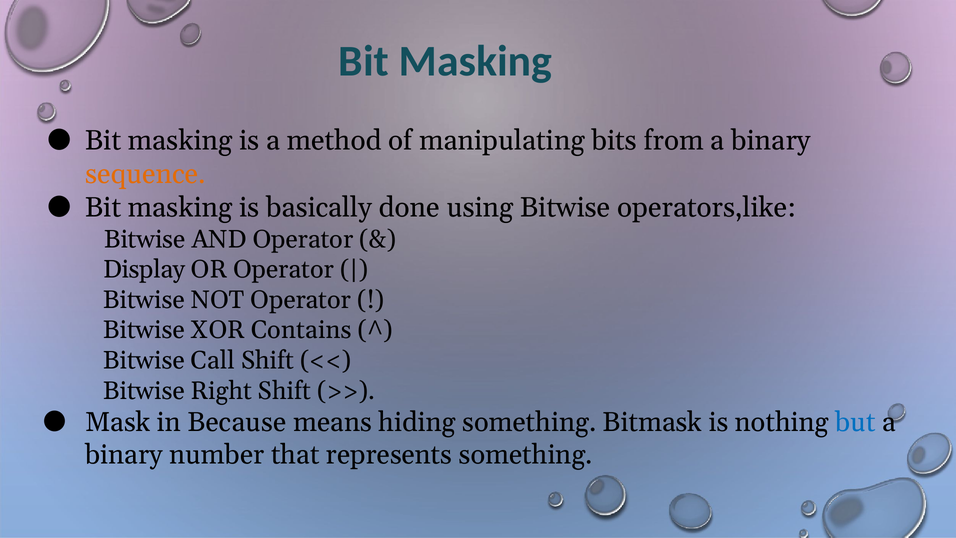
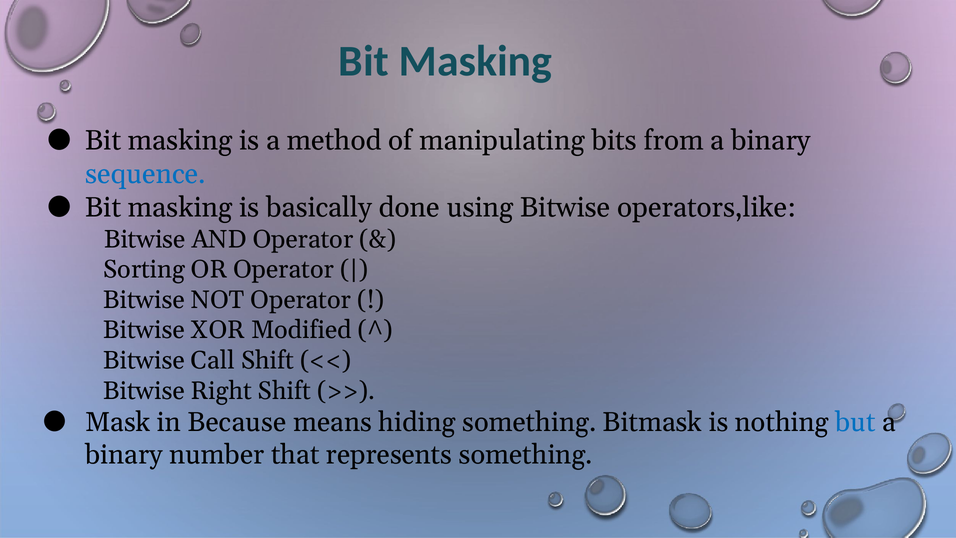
sequence colour: orange -> blue (146, 174)
Display: Display -> Sorting (144, 269)
Contains: Contains -> Modified (301, 330)
